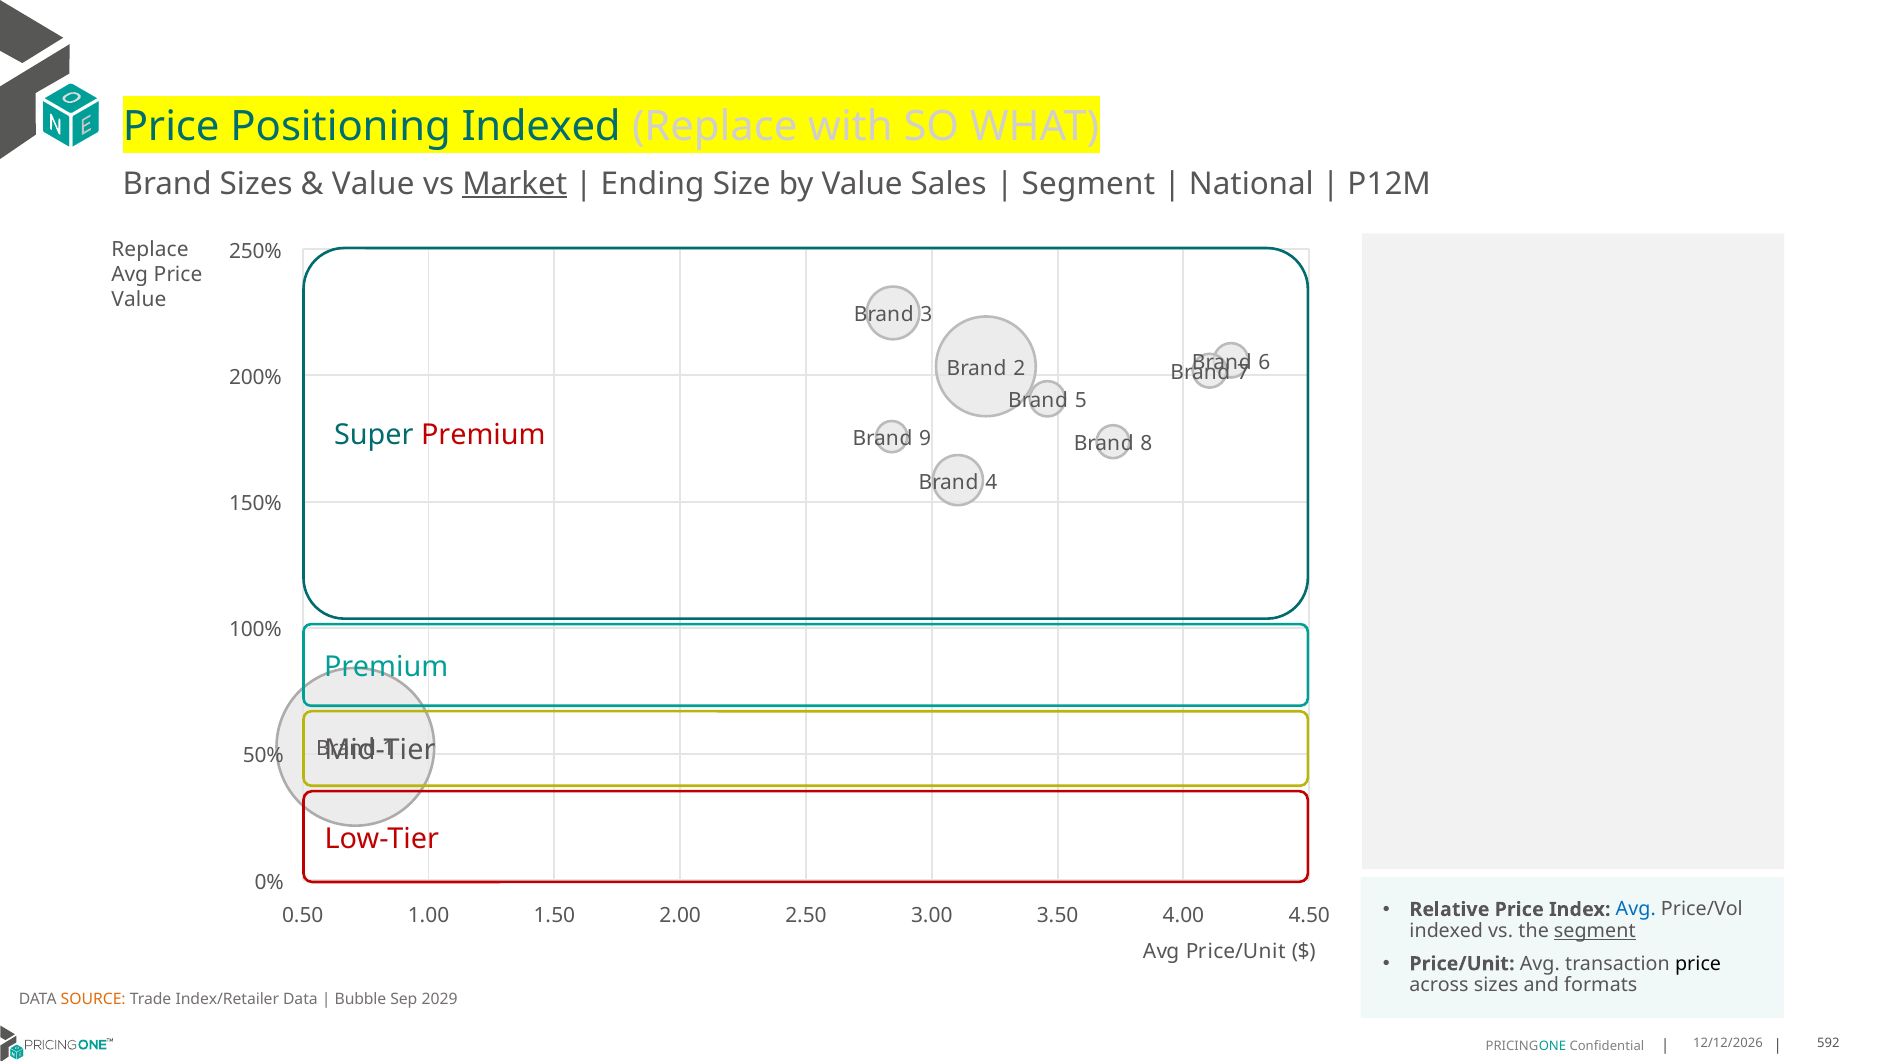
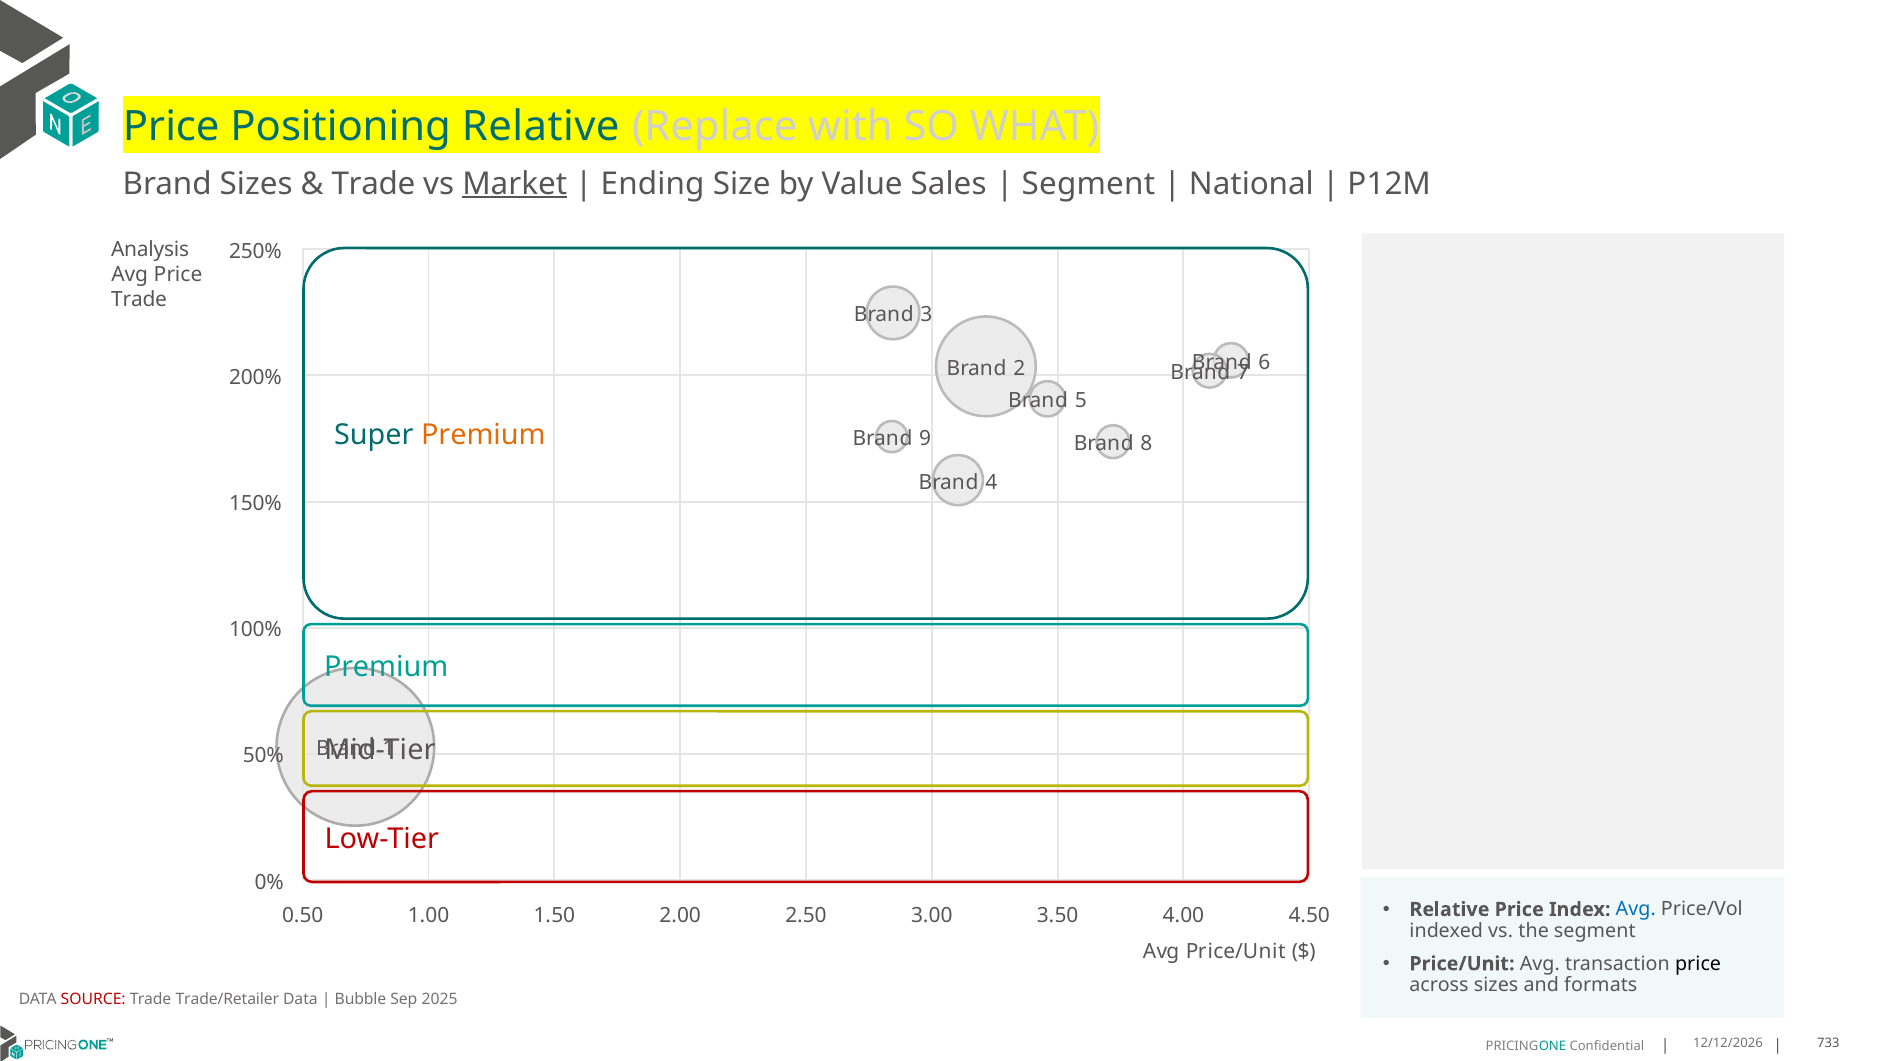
Positioning Indexed: Indexed -> Relative (541, 127)
Value: Value -> Trade (373, 184)
Replace: Replace -> Analysis (150, 249)
Value: Value -> Trade (139, 300)
Premium colour: red -> orange (483, 435)
segment underline: present -> none (1595, 931)
SOURCE colour: orange -> red (93, 999)
Index/Retailer: Index/Retailer -> Trade/Retailer (227, 999)
2029: 2029 -> 2025 (440, 999)
592: 592 -> 733 (1828, 1043)
